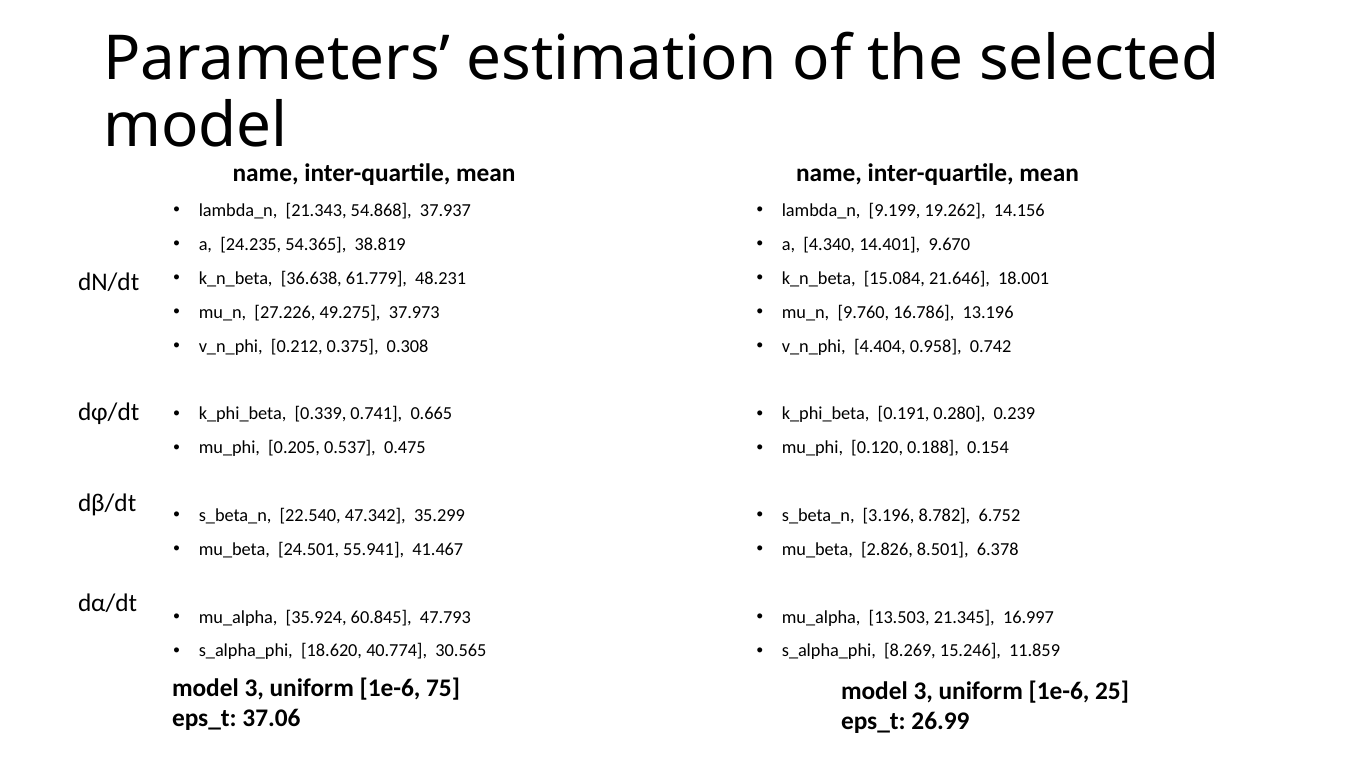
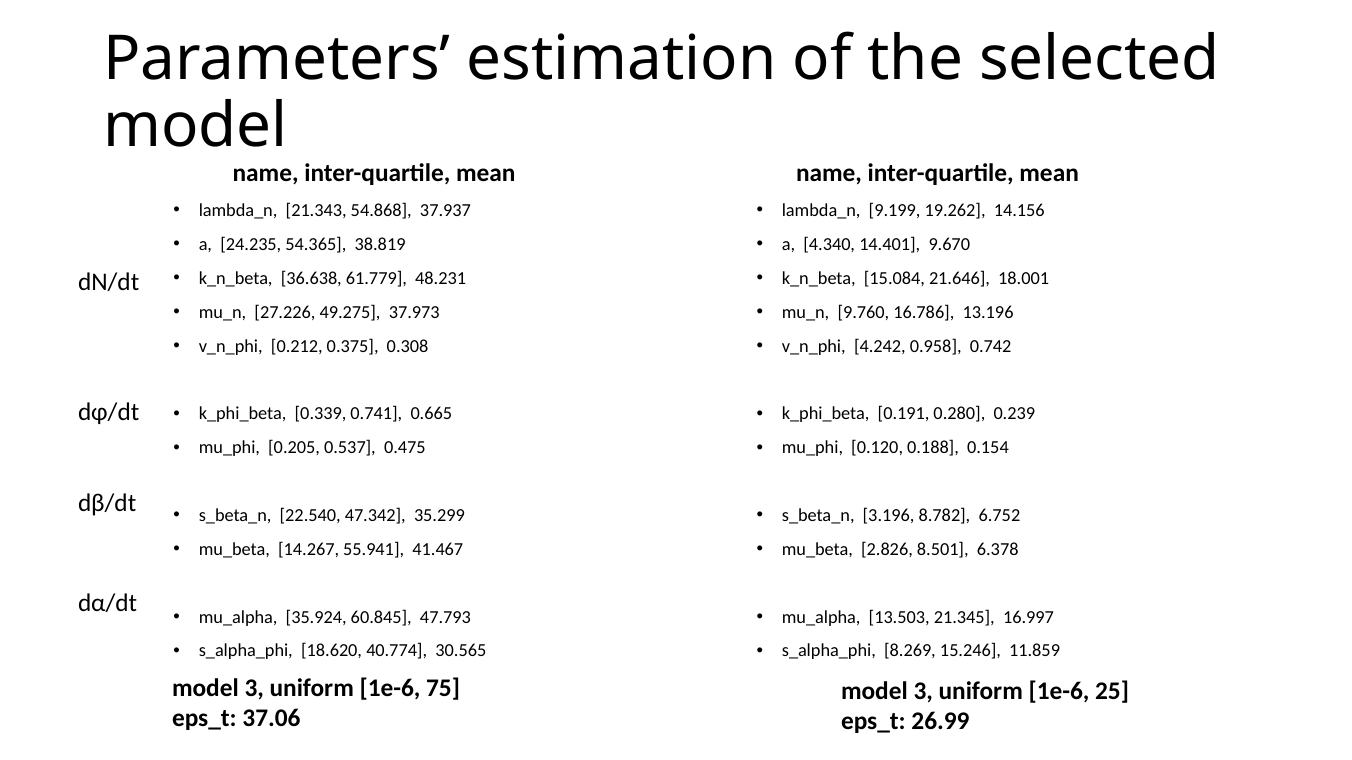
4.404: 4.404 -> 4.242 (880, 346)
24.501: 24.501 -> 14.267 (309, 550)
